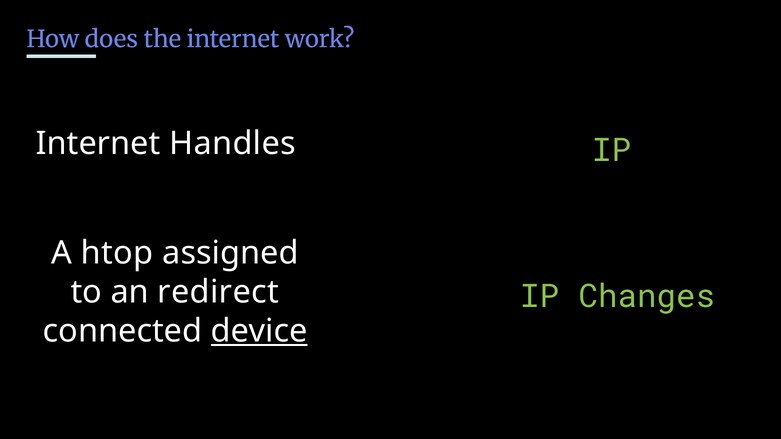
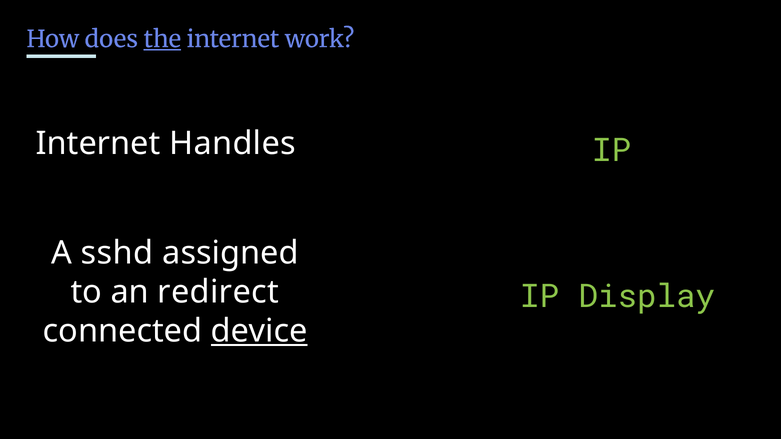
the underline: none -> present (162, 39)
htop: htop -> sshd (117, 253)
Changes: Changes -> Display (647, 297)
